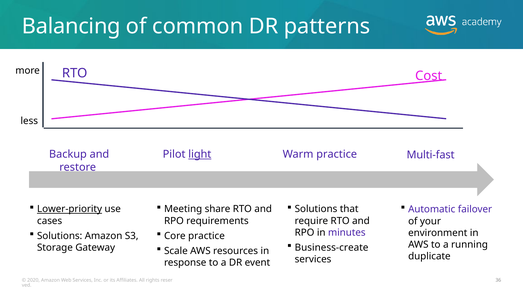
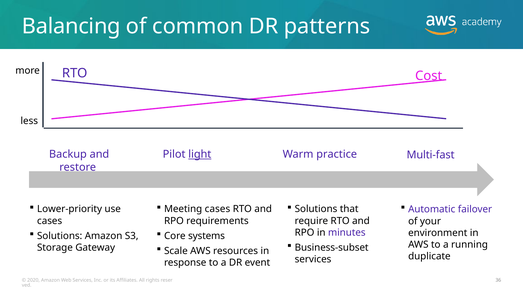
Lower-priority underline: present -> none (70, 209)
Meeting share: share -> cases (217, 209)
Core practice: practice -> systems (207, 236)
Business-create: Business-create -> Business-subset (332, 248)
